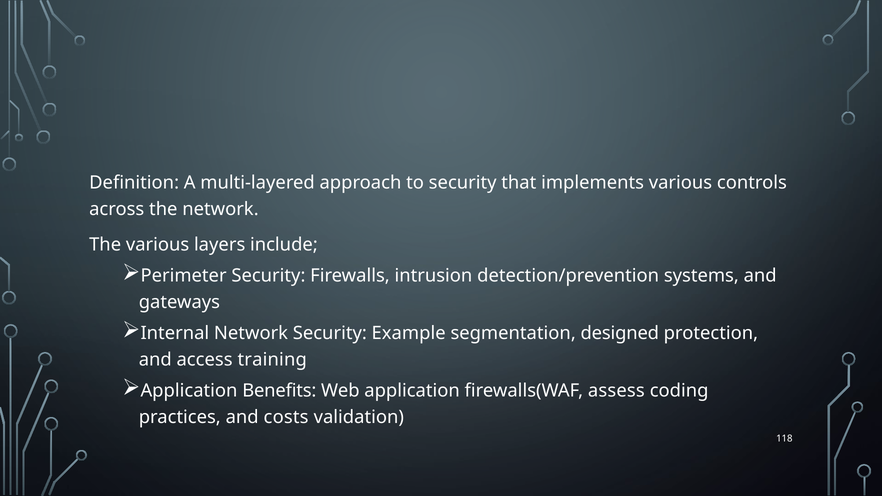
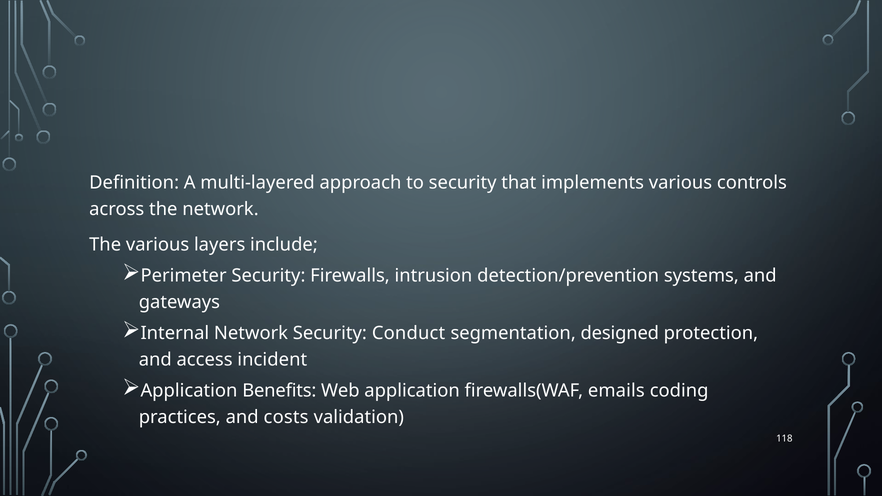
Example: Example -> Conduct (409, 333)
training: training -> incident (272, 360)
assess: assess -> emails (616, 391)
